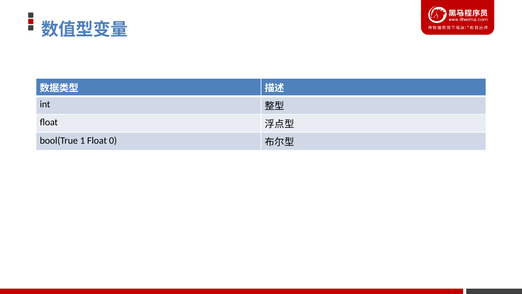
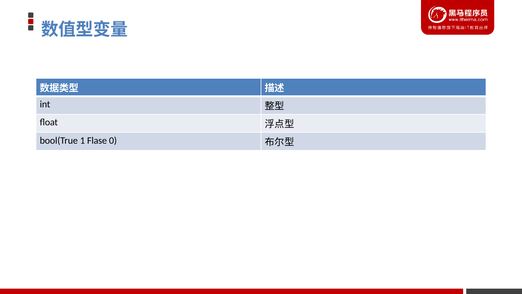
1 Float: Float -> Flase (97, 140)
